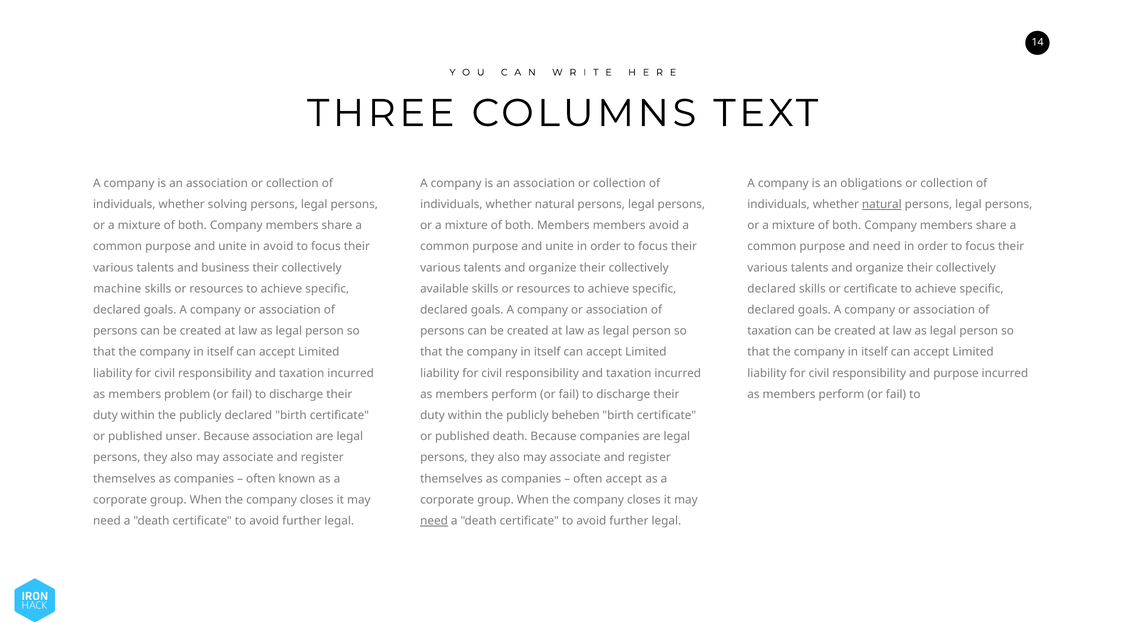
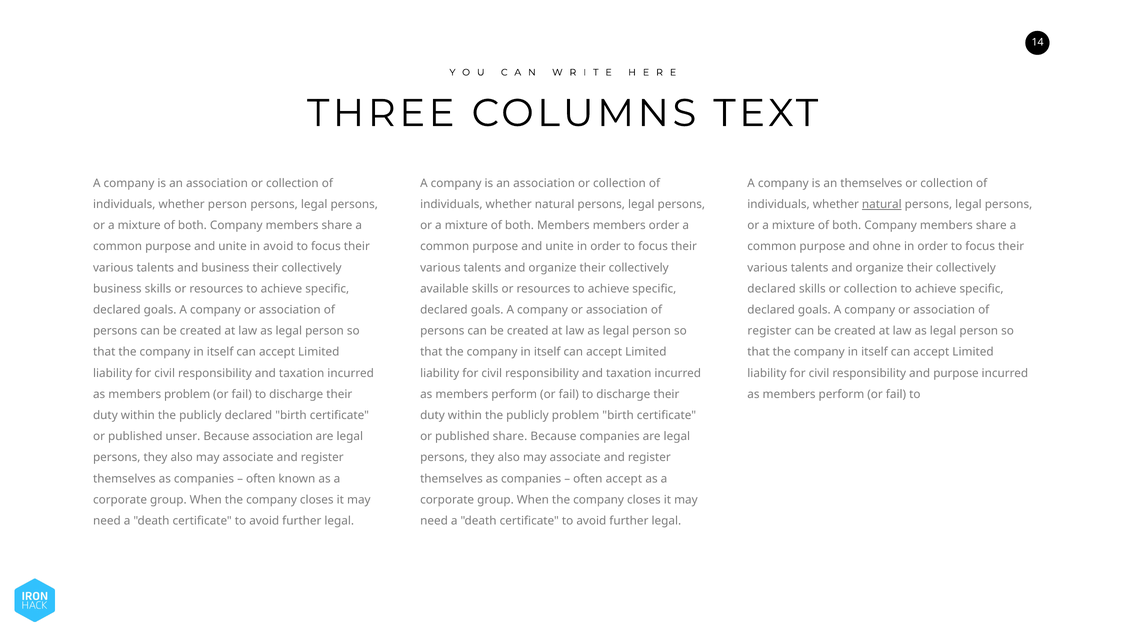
an obligations: obligations -> themselves (871, 183)
whether solving: solving -> person (227, 205)
members avoid: avoid -> order (664, 226)
and need: need -> ohne (887, 247)
machine: machine -> business (117, 289)
skills or certificate: certificate -> collection (871, 289)
taxation: taxation -> register (769, 331)
publicly beheben: beheben -> problem (575, 416)
published death: death -> share (510, 437)
need underline: present -> none (434, 521)
